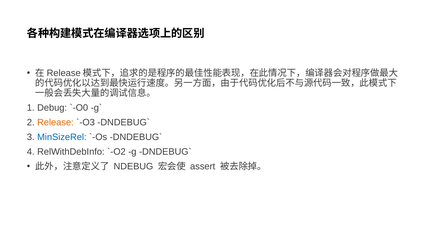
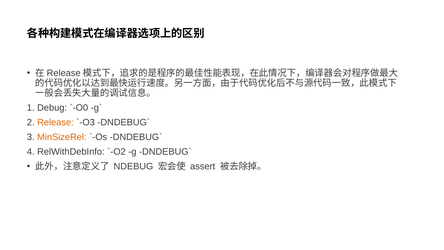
MinSizeRel colour: blue -> orange (62, 137)
